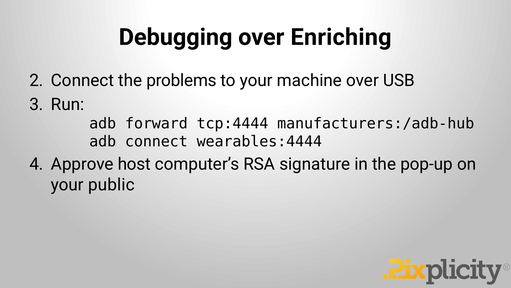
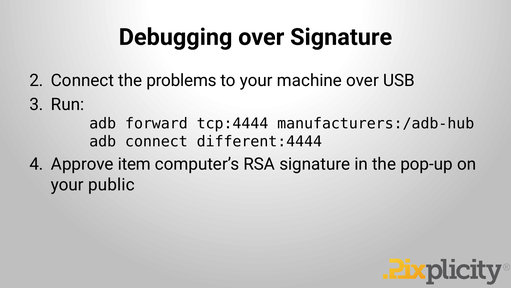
over Enriching: Enriching -> Signature (341, 37)
wearables:4444: wearables:4444 -> different:4444 (259, 141)
host: host -> item (134, 164)
